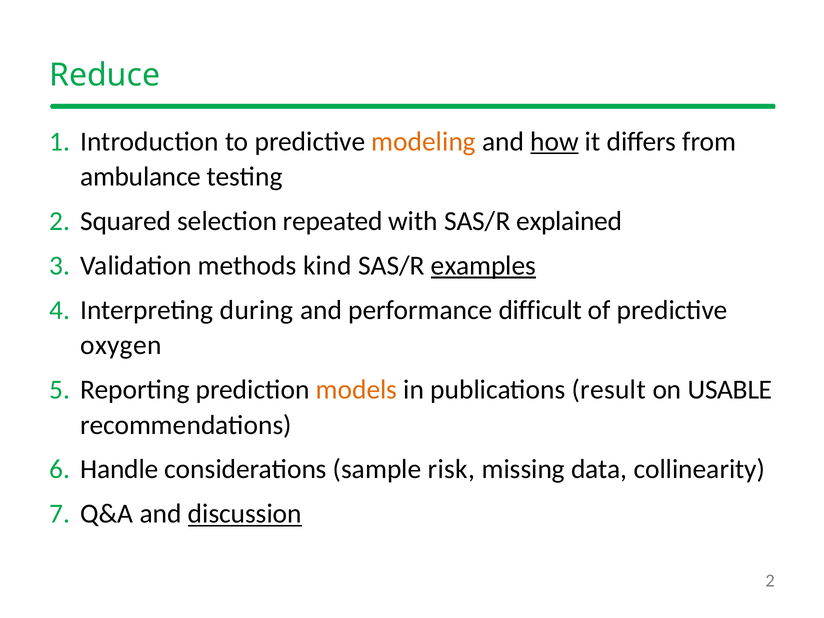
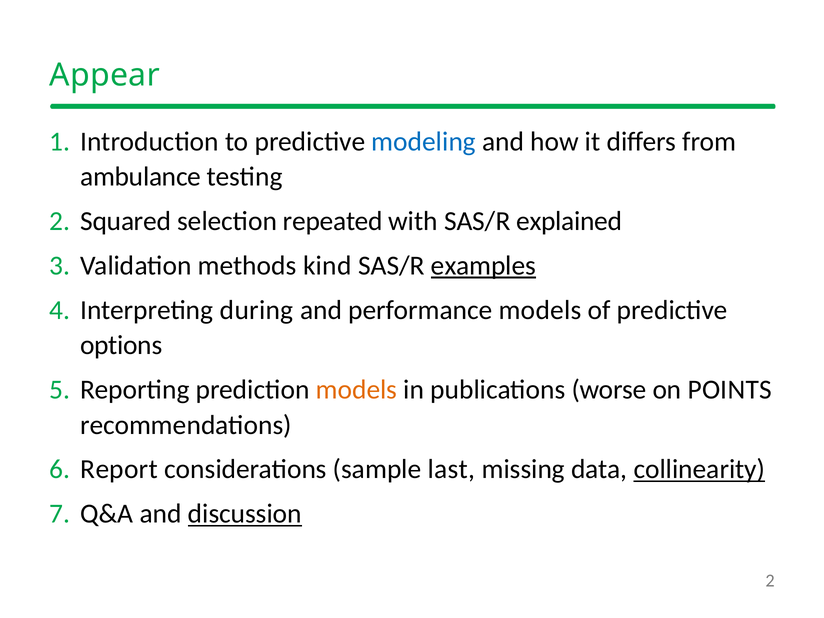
Reduce: Reduce -> Appear (105, 75)
modeling colour: orange -> blue (424, 142)
how underline: present -> none (555, 142)
performance difficult: difficult -> models (540, 310)
oxygen: oxygen -> options (121, 345)
result: result -> worse (609, 390)
USABLE: USABLE -> POINTS (730, 390)
Handle: Handle -> Report (119, 469)
risk: risk -> last (451, 469)
collinearity underline: none -> present (699, 469)
